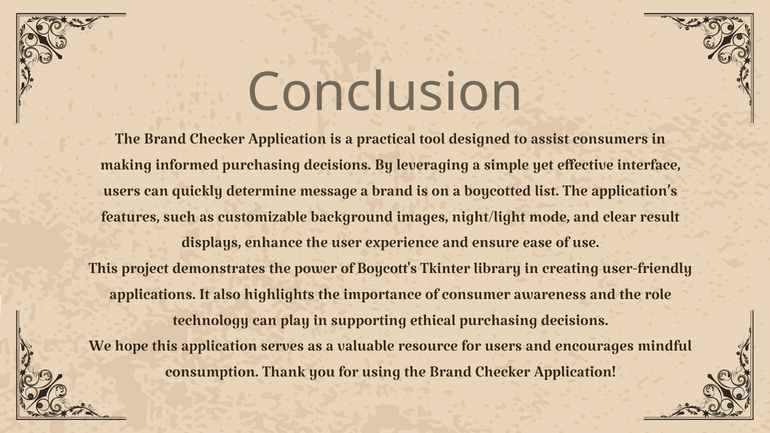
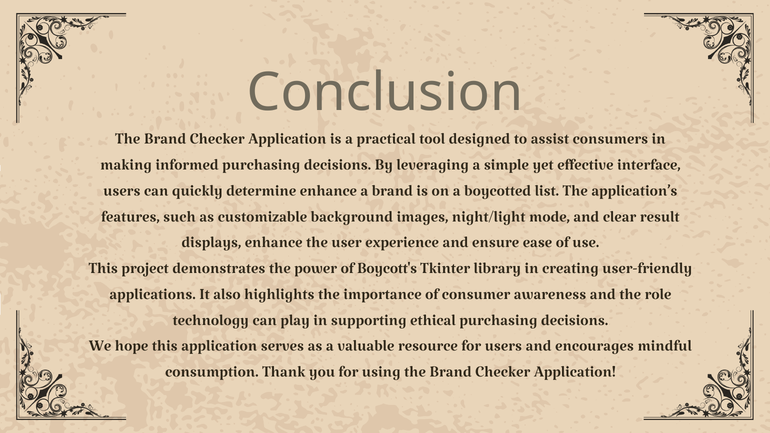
determine message: message -> enhance (328, 189)
